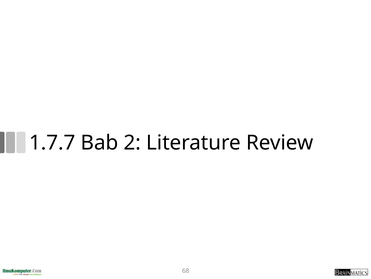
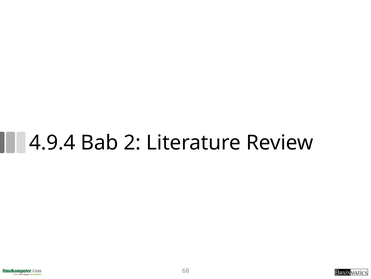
1.7.7: 1.7.7 -> 4.9.4 (52, 142)
